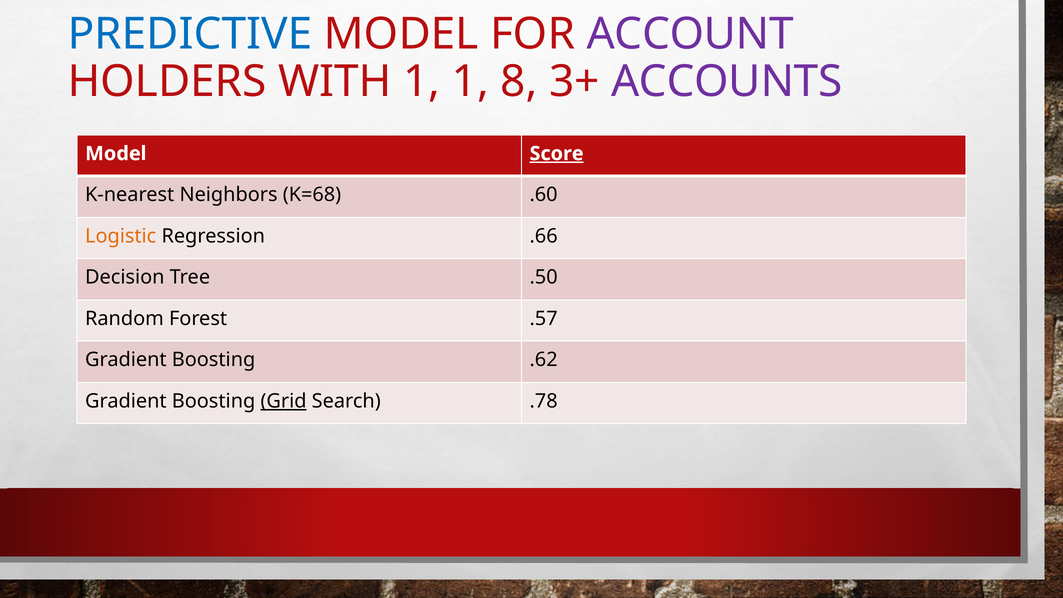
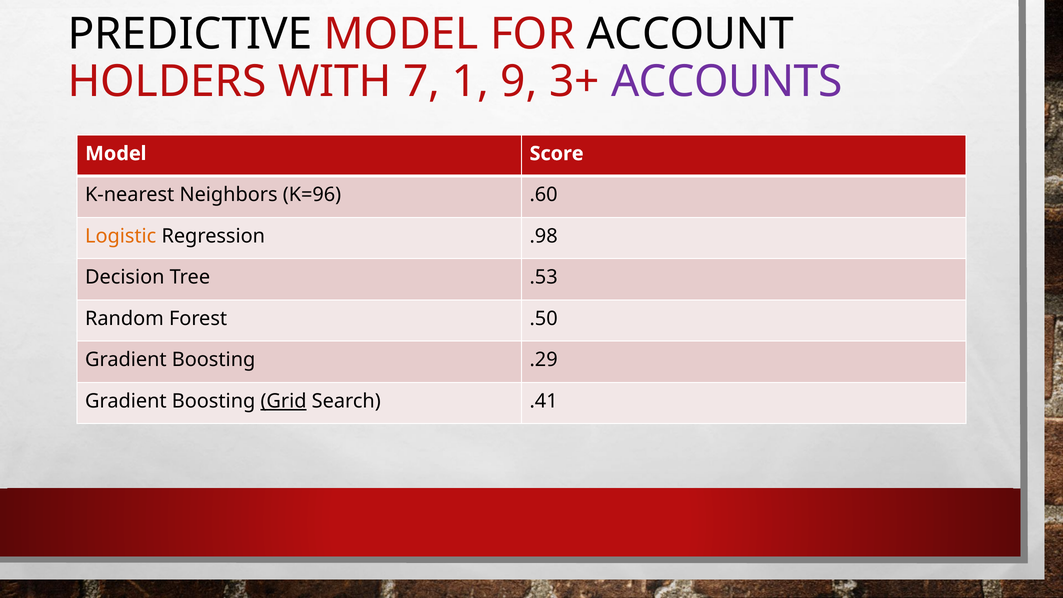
PREDICTIVE colour: blue -> black (190, 34)
ACCOUNT colour: purple -> black (690, 34)
WITH 1: 1 -> 7 (422, 82)
8: 8 -> 9 (519, 82)
Score underline: present -> none (557, 154)
K=68: K=68 -> K=96 (312, 195)
.66: .66 -> .98 (544, 236)
.50: .50 -> .53 (544, 277)
.57: .57 -> .50 (544, 319)
.62: .62 -> .29 (544, 360)
.78: .78 -> .41 (544, 401)
